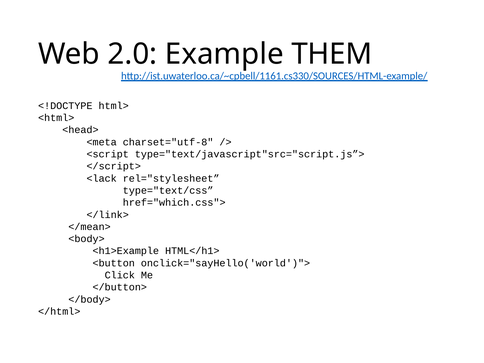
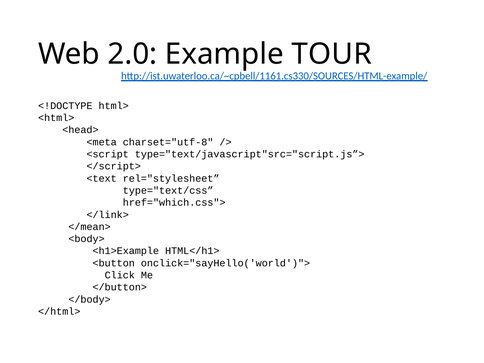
THEM: THEM -> TOUR (332, 54)
<lack: <lack -> <text (102, 178)
